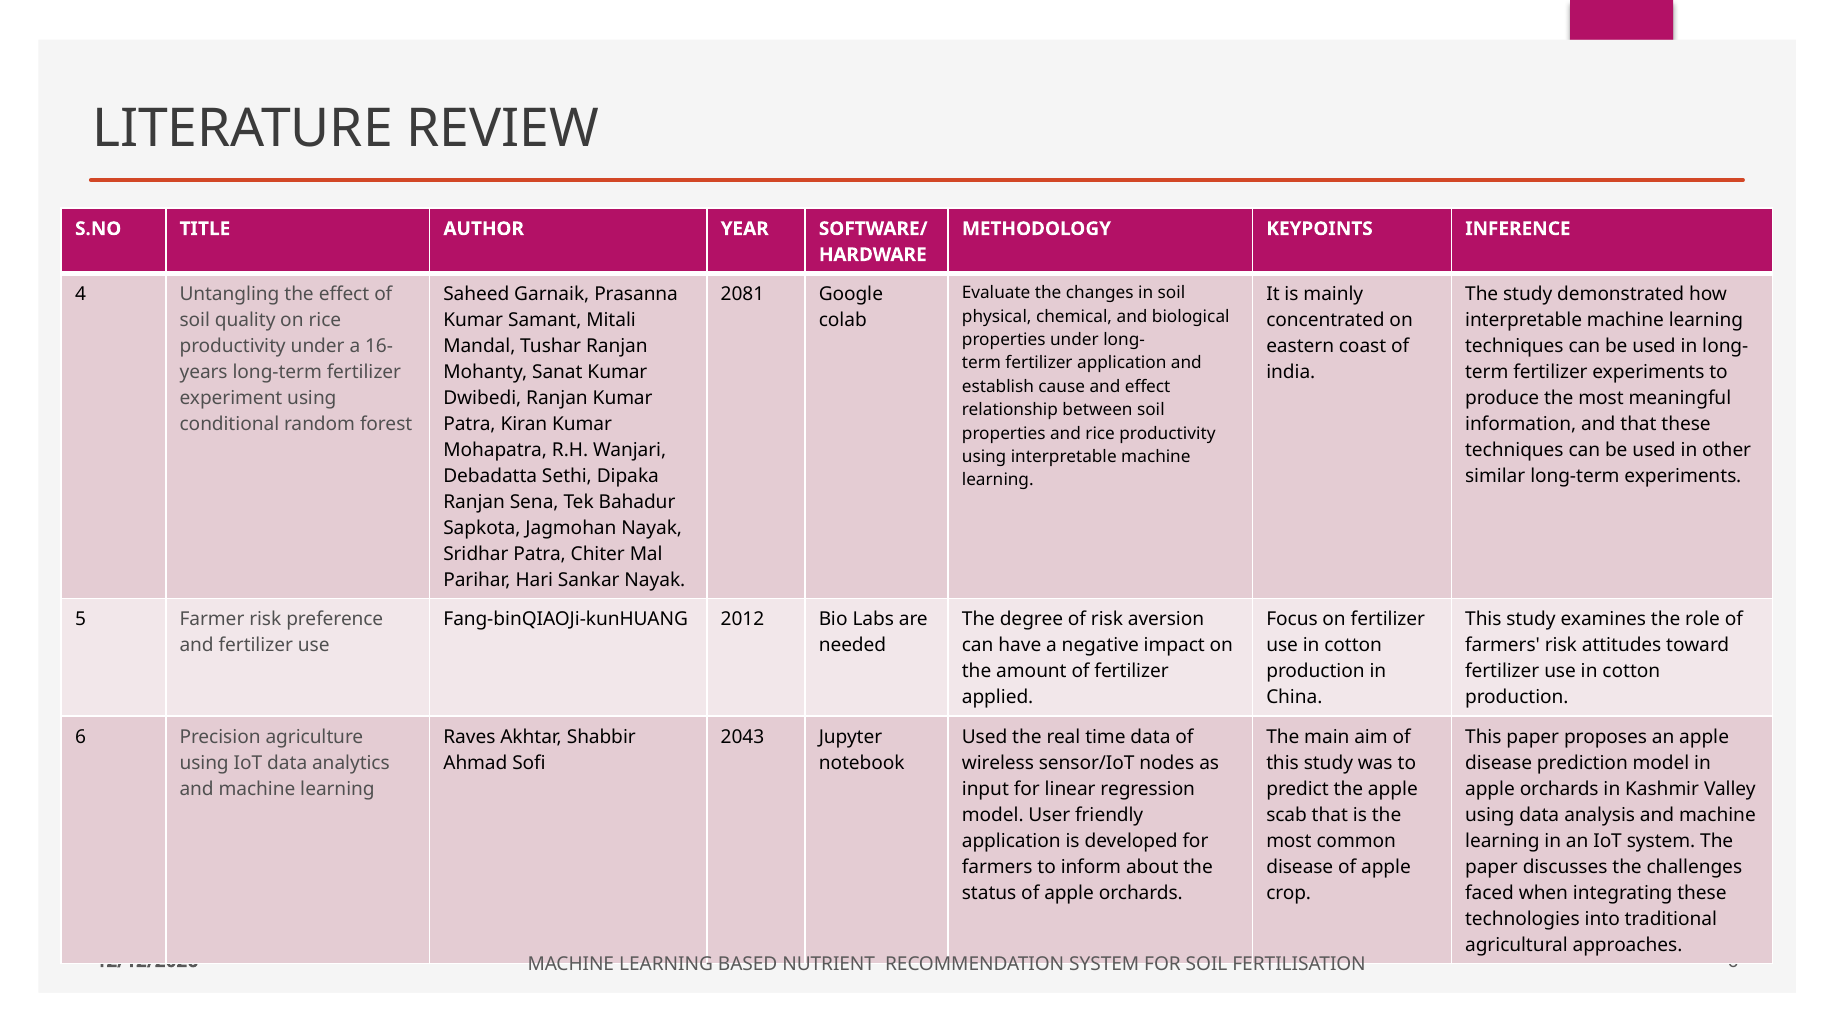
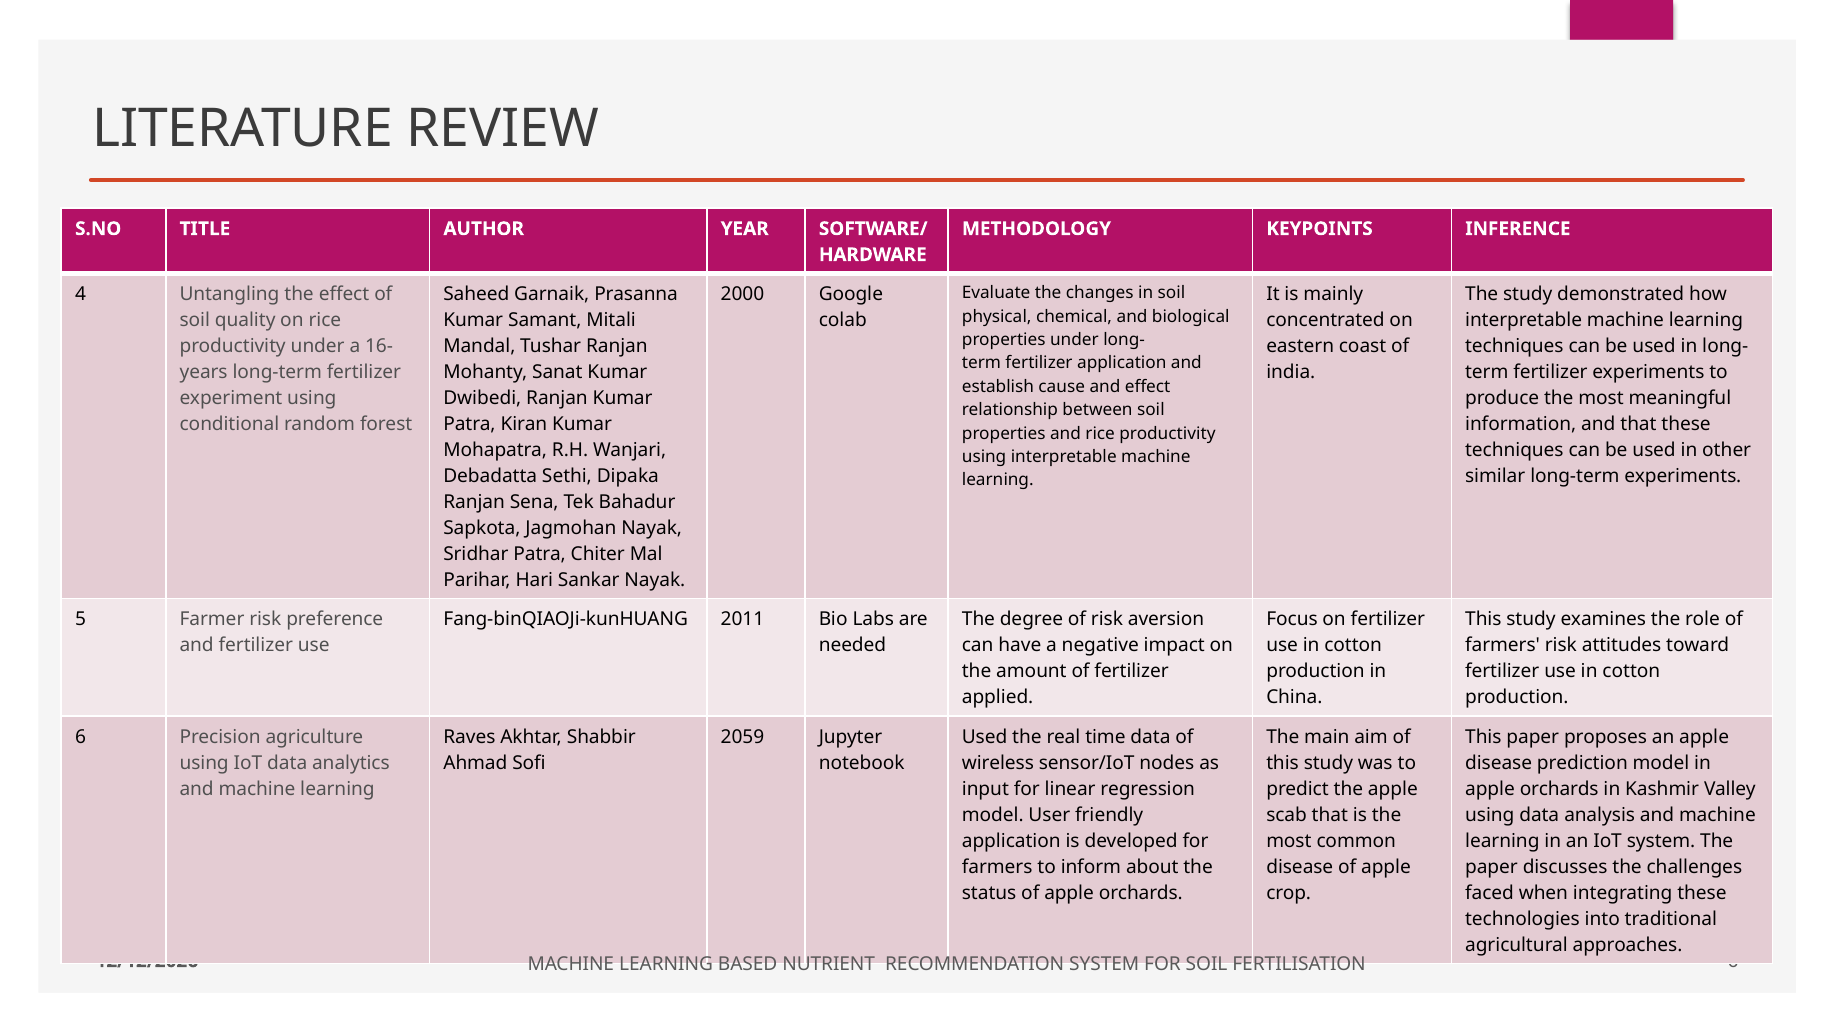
2081: 2081 -> 2000 (742, 294)
2012: 2012 -> 2011 (742, 619)
2043: 2043 -> 2059 (742, 737)
